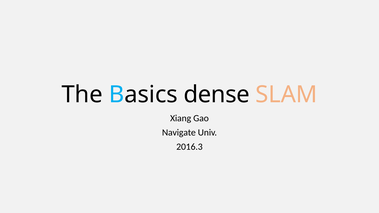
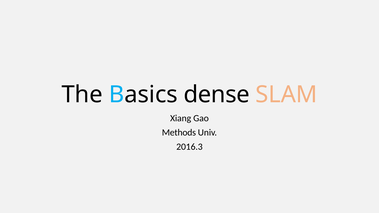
Navigate: Navigate -> Methods (179, 133)
